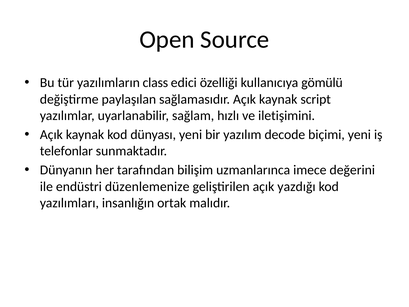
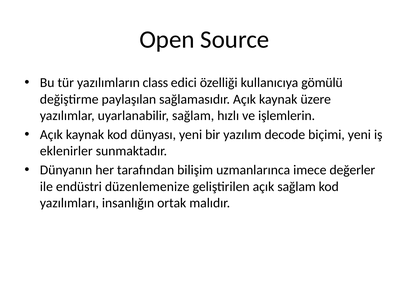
script: script -> üzere (316, 99)
iletişimini: iletişimini -> işlemlerin (287, 115)
telefonlar: telefonlar -> eklenirler (66, 151)
değerini: değerini -> değerler (352, 170)
açık yazdığı: yazdığı -> sağlam (297, 186)
